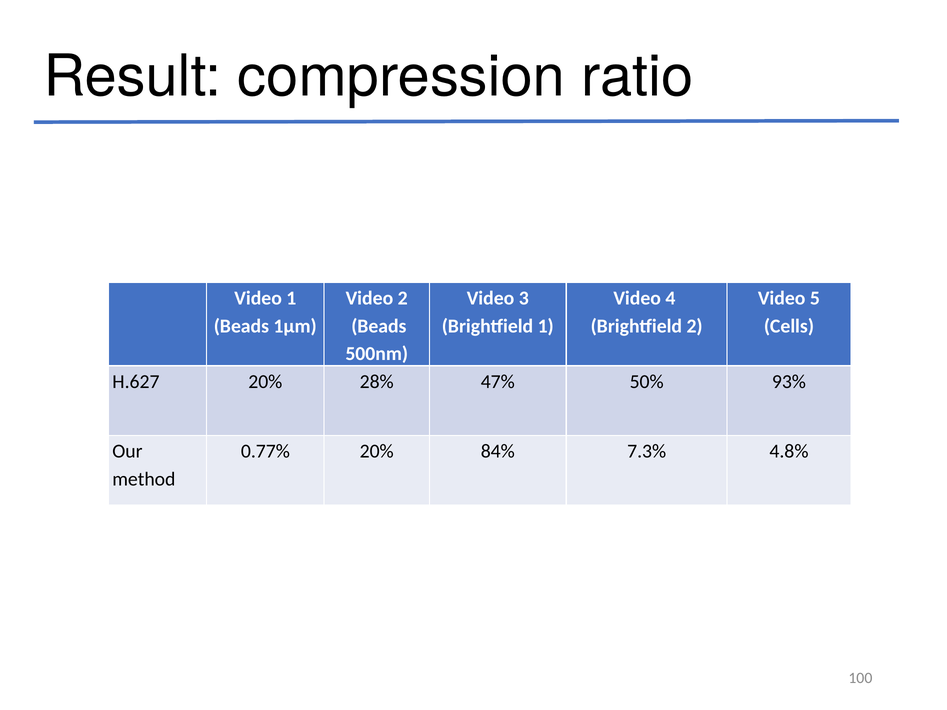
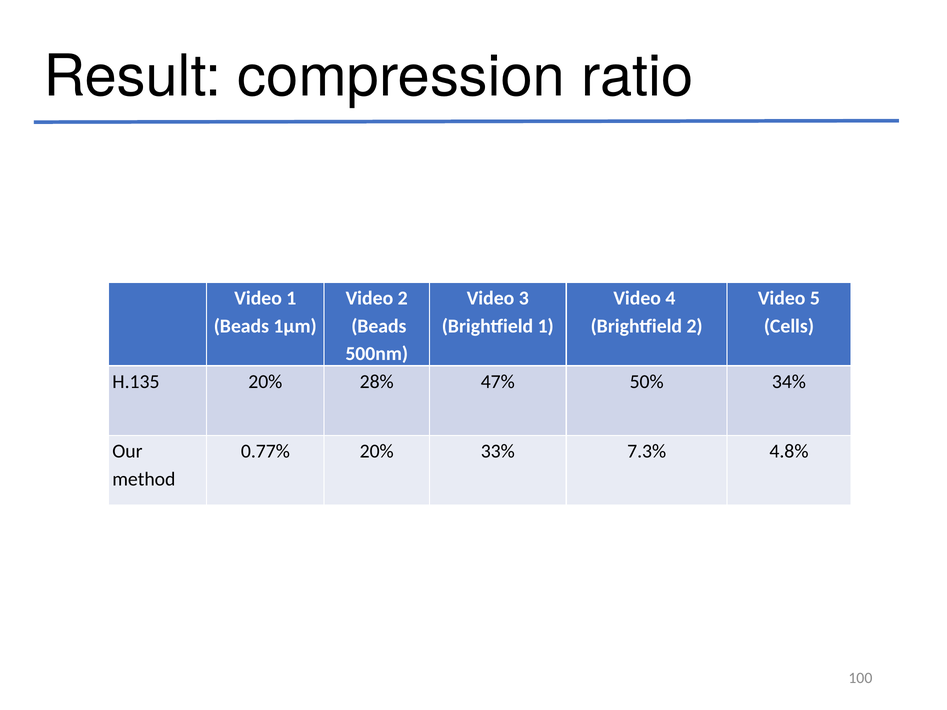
H.627: H.627 -> H.135 (136, 382)
93%: 93% -> 34% (789, 382)
84%: 84% -> 33% (498, 452)
